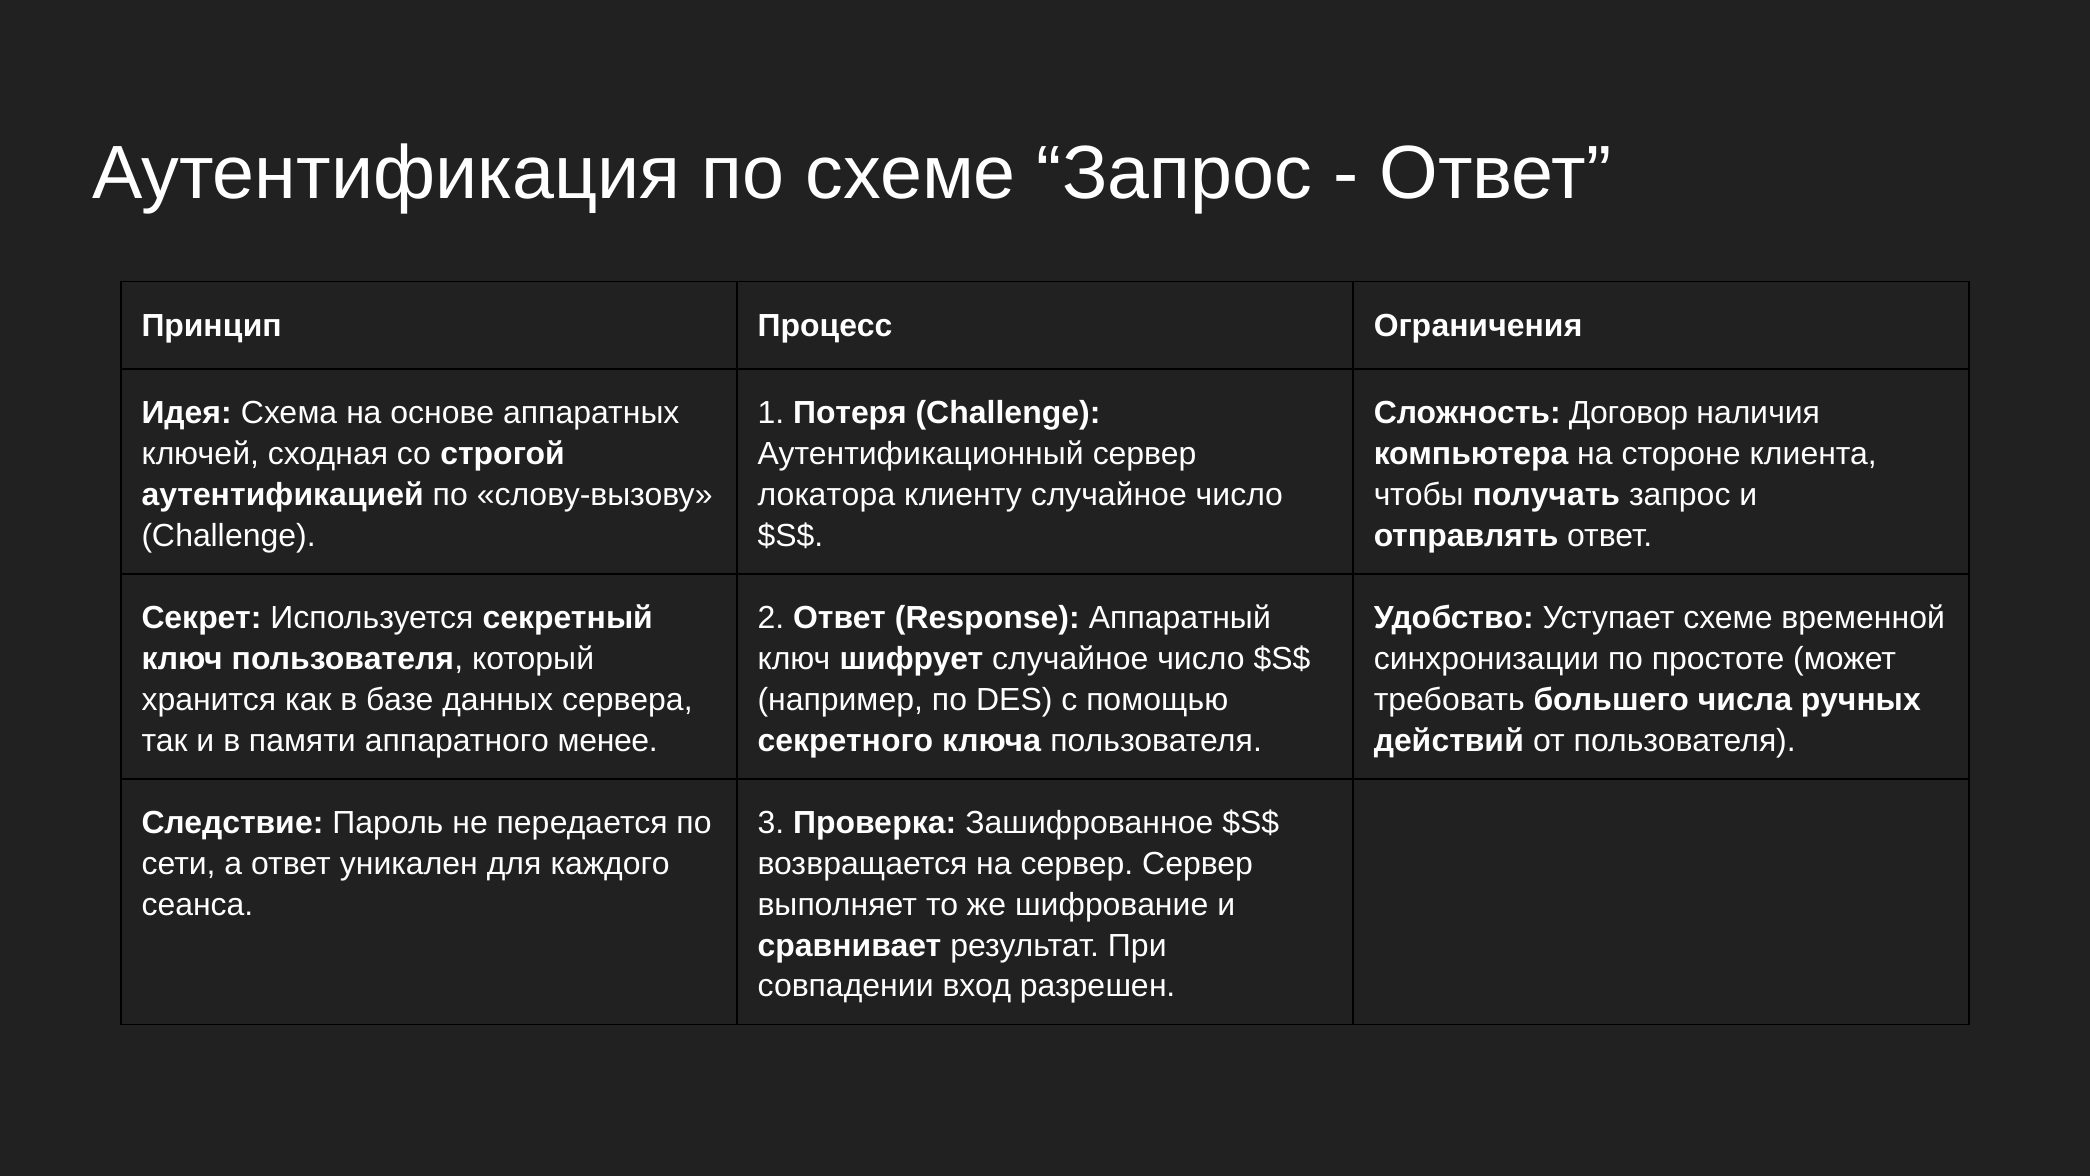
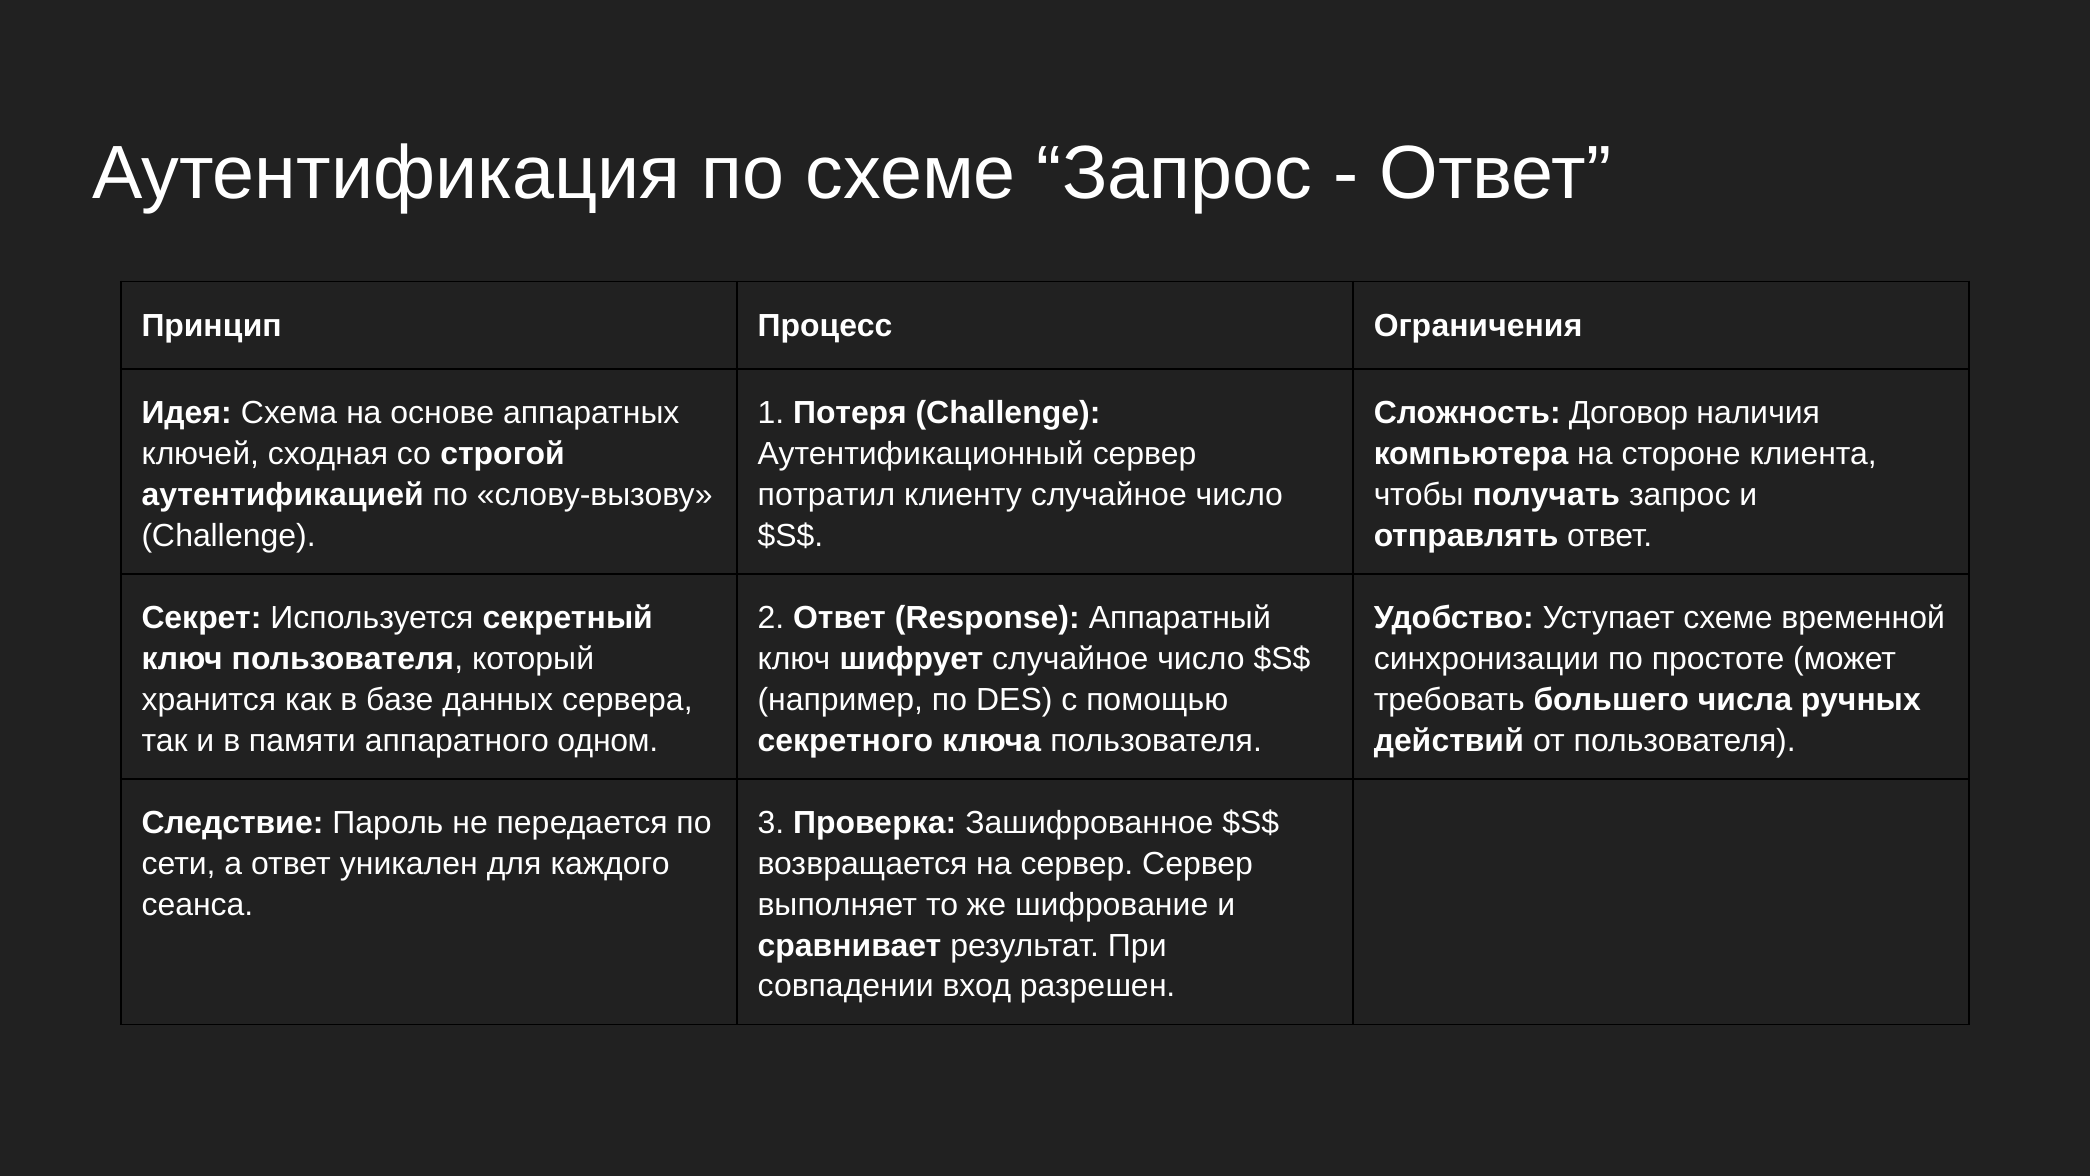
локатора: локатора -> потратил (826, 495)
менее: менее -> одном (608, 740)
